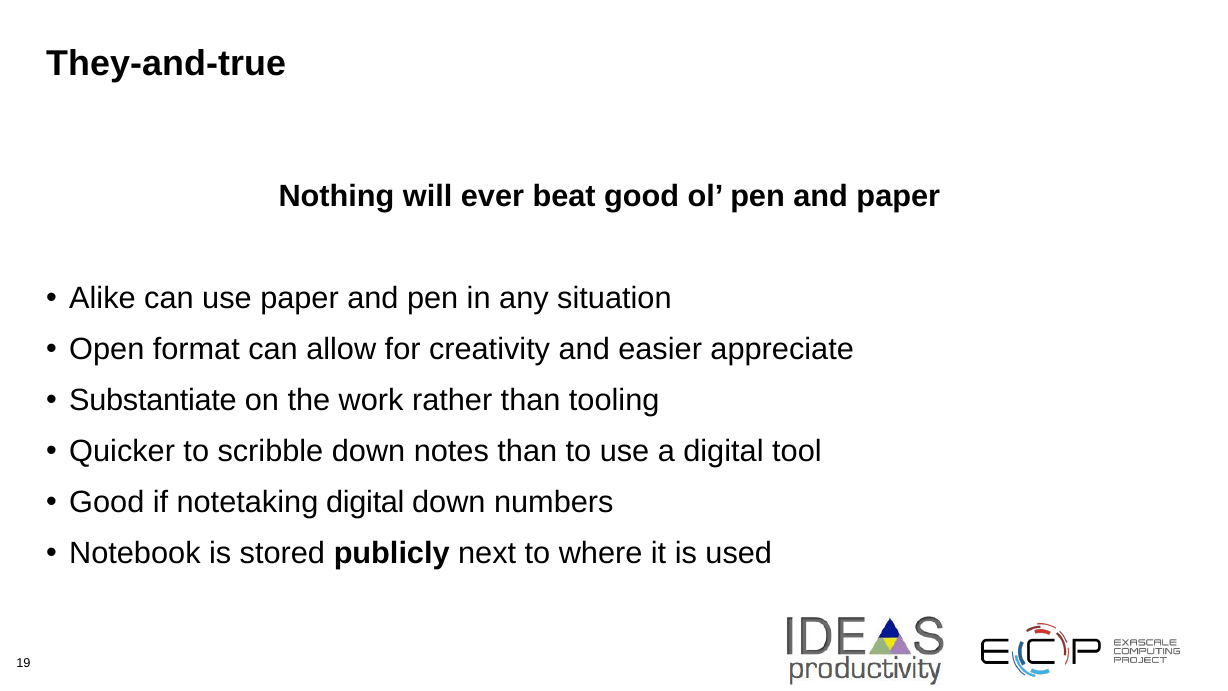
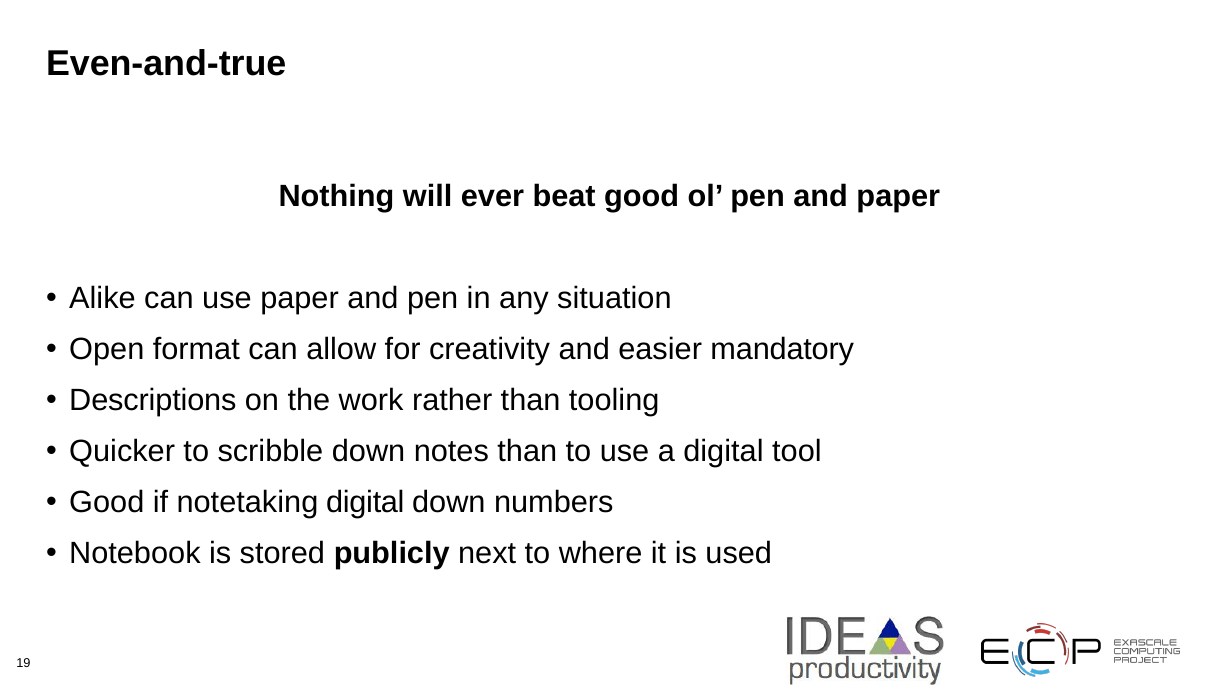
They-and-true: They-and-true -> Even-and-true (166, 63)
appreciate: appreciate -> mandatory (782, 349)
Substantiate: Substantiate -> Descriptions (153, 400)
